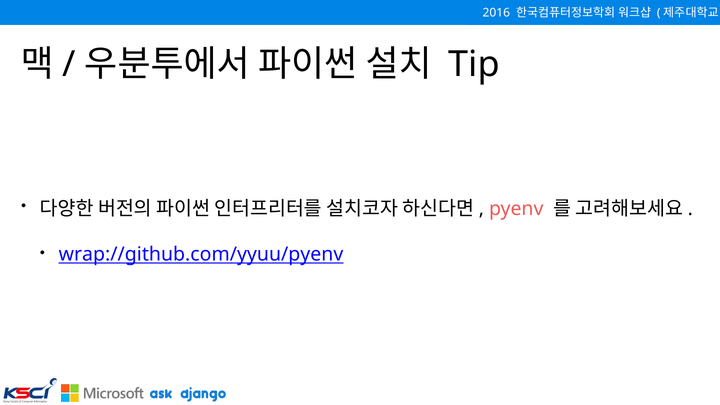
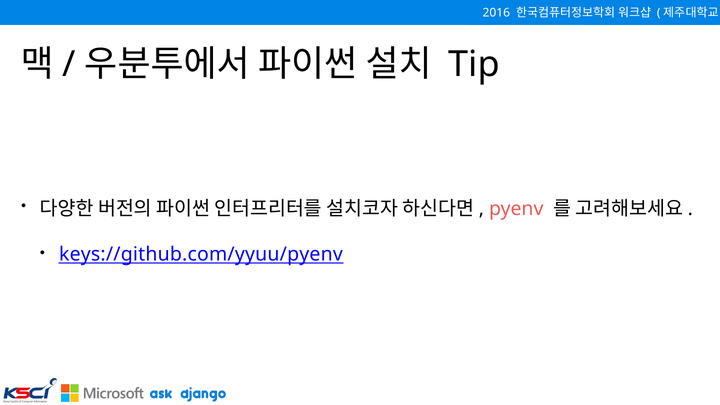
wrap://github.com/yyuu/pyenv: wrap://github.com/yyuu/pyenv -> keys://github.com/yyuu/pyenv (201, 254)
